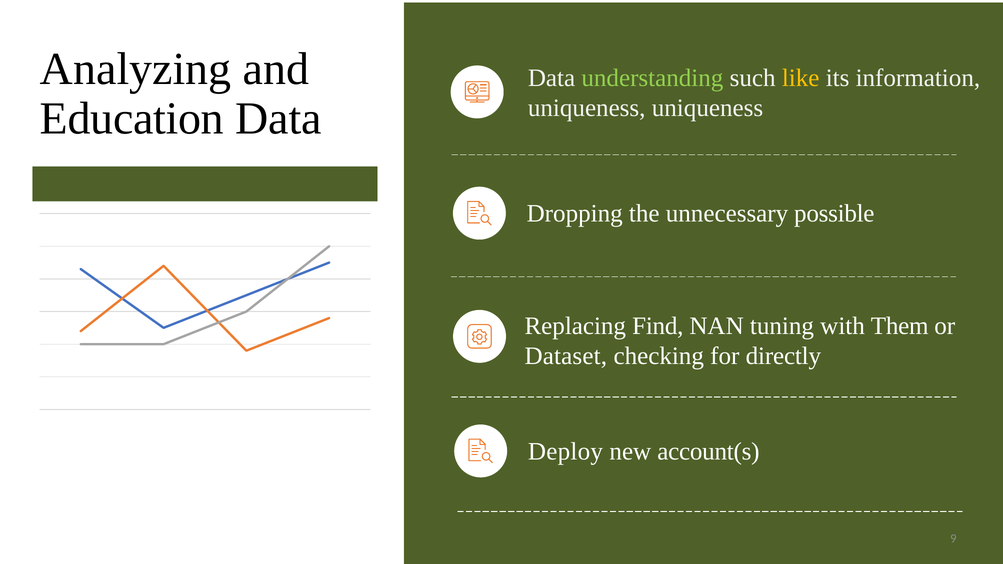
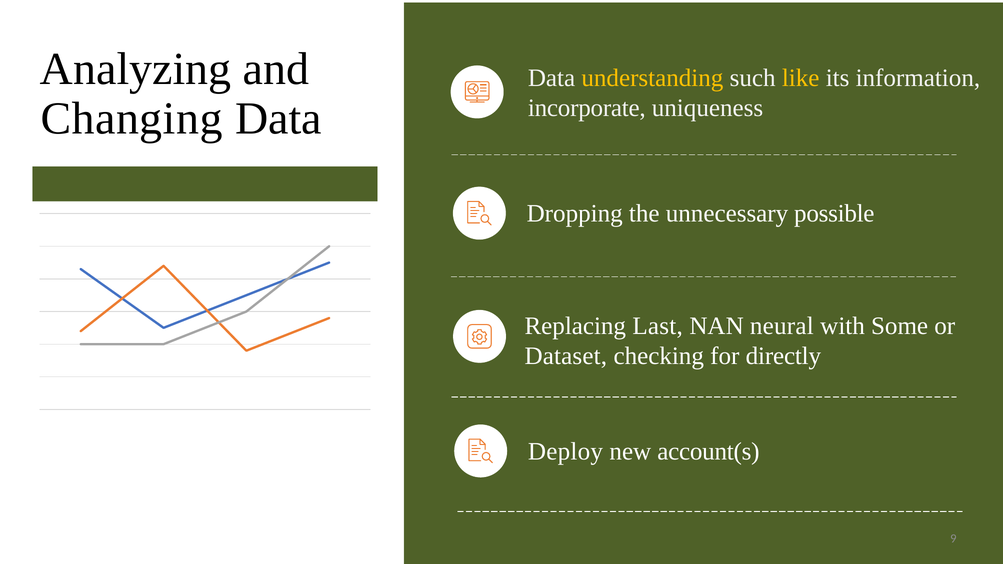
understanding colour: light green -> yellow (652, 78)
uniqueness: uniqueness -> incorporate (587, 108)
Education: Education -> Changing (132, 119)
Find: Find -> Last (658, 326)
tuning: tuning -> neural (782, 326)
Them: Them -> Some (900, 326)
